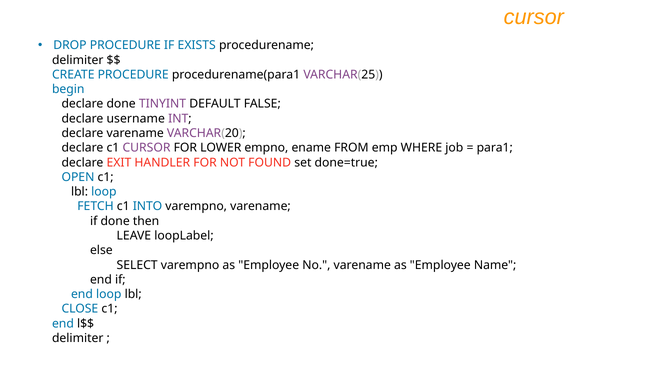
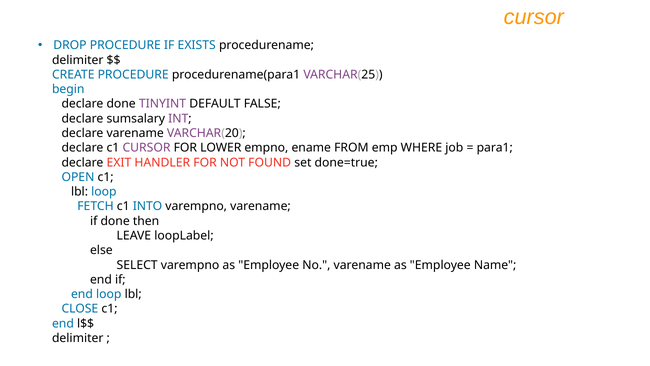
username: username -> sumsalary (136, 118)
